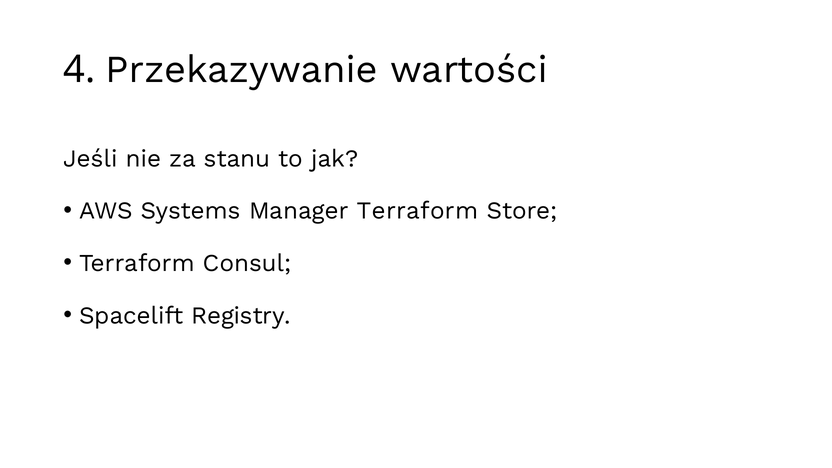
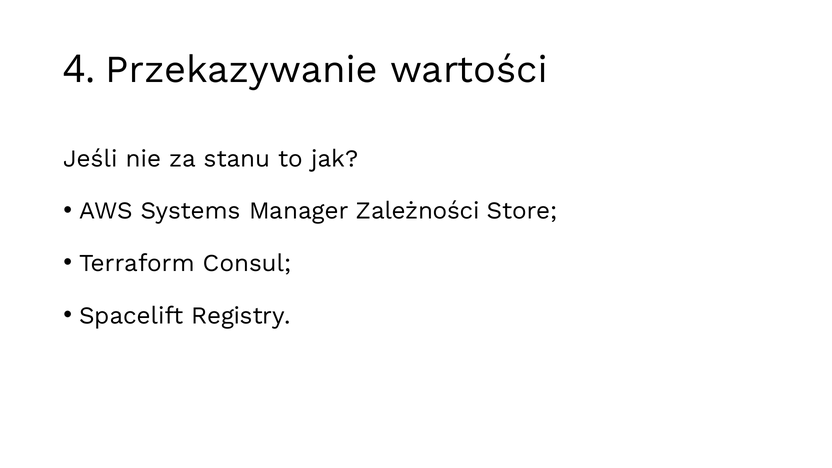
Manager Terraform: Terraform -> Zależności (418, 211)
